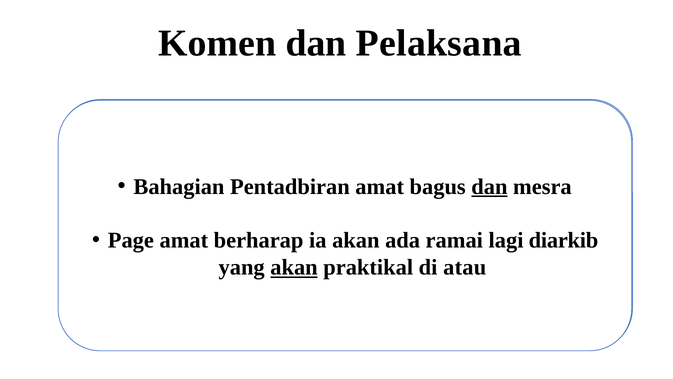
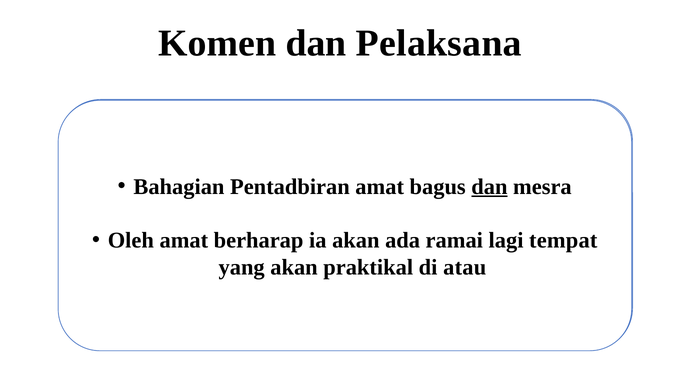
Page: Page -> Oleh (131, 240)
diarkib: diarkib -> tempat (563, 240)
akan underline: present -> none (294, 267)
